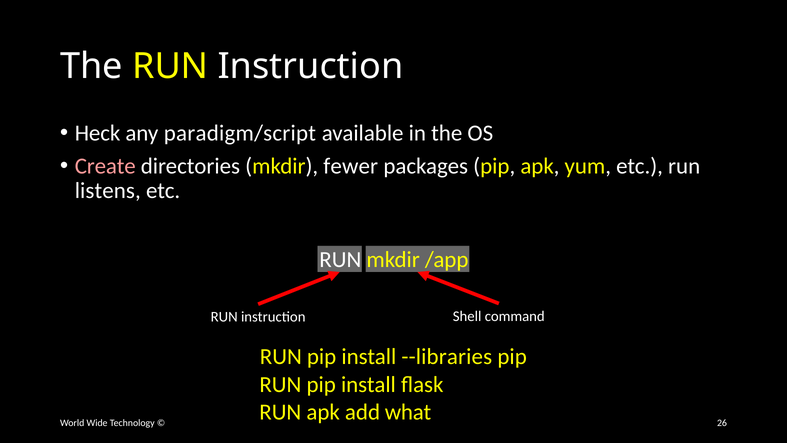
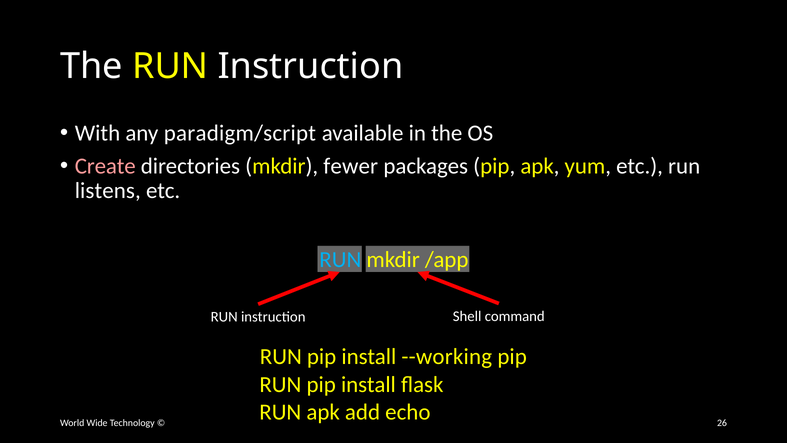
Heck: Heck -> With (97, 133)
RUN colour: white -> light blue (340, 259)
--libraries: --libraries -> --working (447, 357)
what: what -> echo (408, 412)
